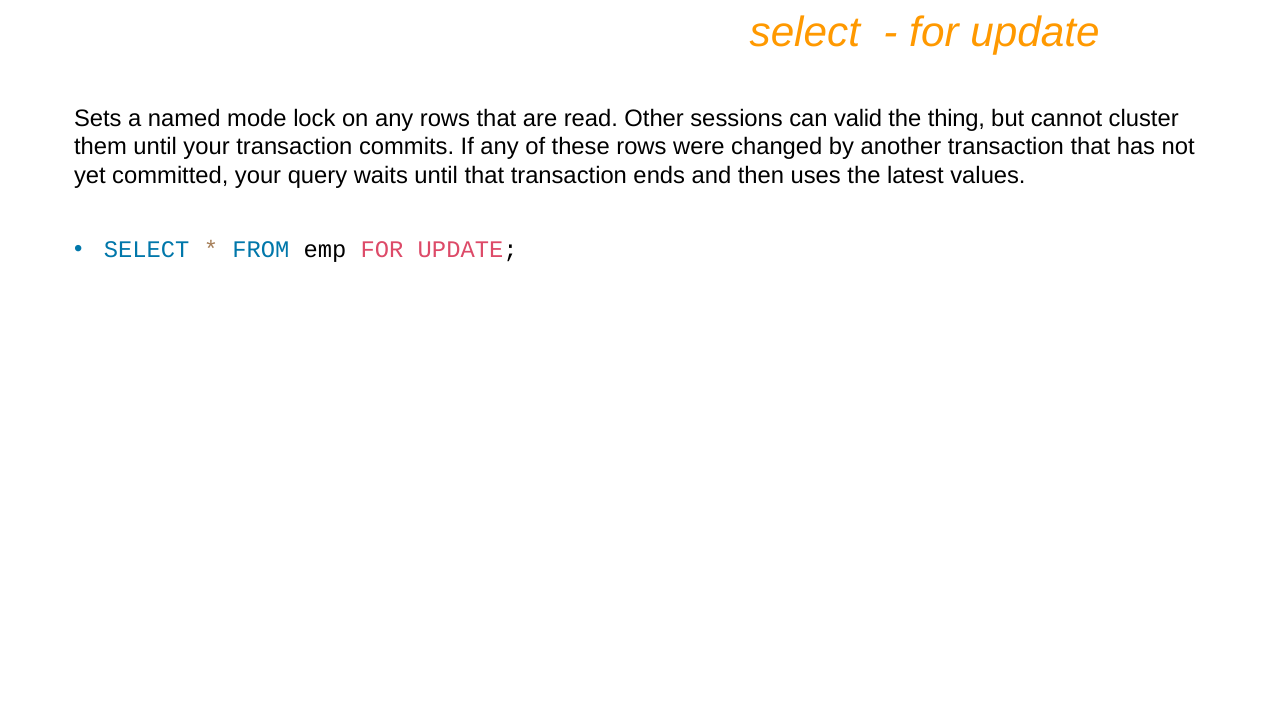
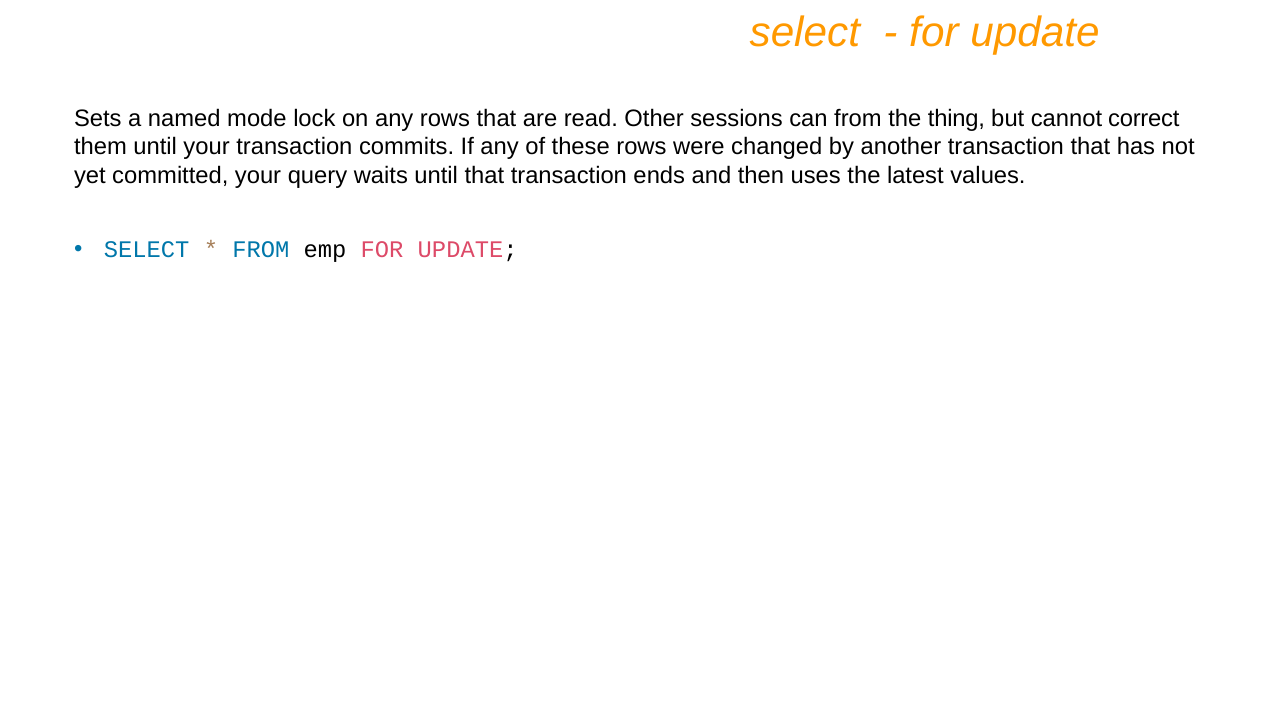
can valid: valid -> from (858, 118)
cluster: cluster -> correct (1144, 118)
